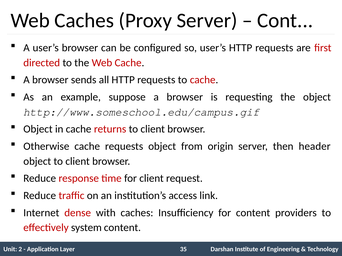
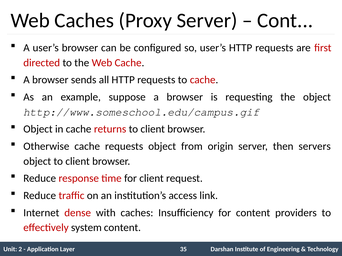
header: header -> servers (315, 147)
